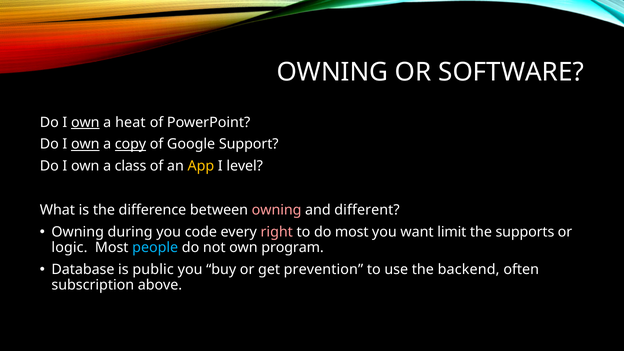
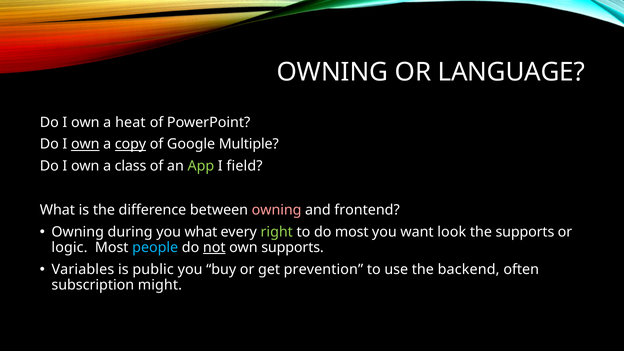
SOFTWARE: SOFTWARE -> LANGUAGE (511, 72)
own underline: present -> none (85, 122)
Support: Support -> Multiple (249, 144)
App colour: yellow -> light green (201, 166)
level: level -> field (245, 166)
different: different -> frontend (367, 210)
you code: code -> what (201, 232)
right colour: pink -> light green (277, 232)
limit: limit -> look (452, 232)
not underline: none -> present (214, 247)
own program: program -> supports (293, 247)
Database: Database -> Variables (83, 269)
above: above -> might (160, 285)
